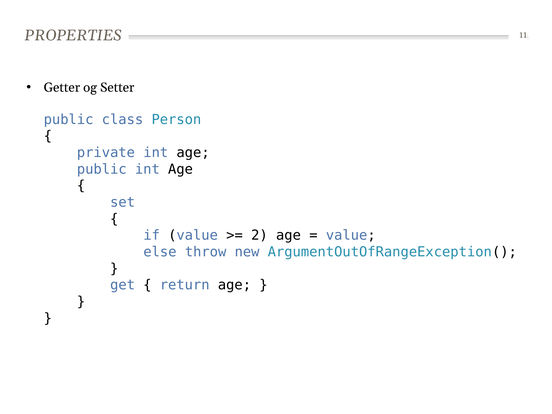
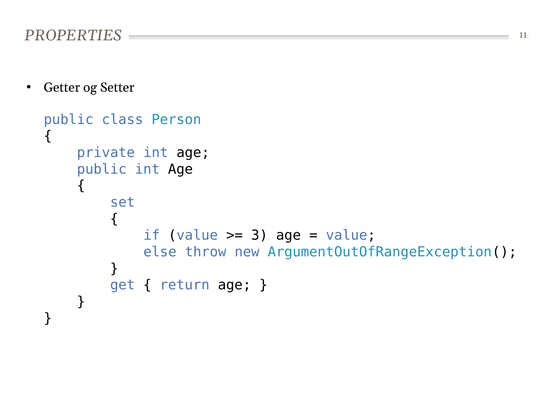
2: 2 -> 3 (259, 235)
